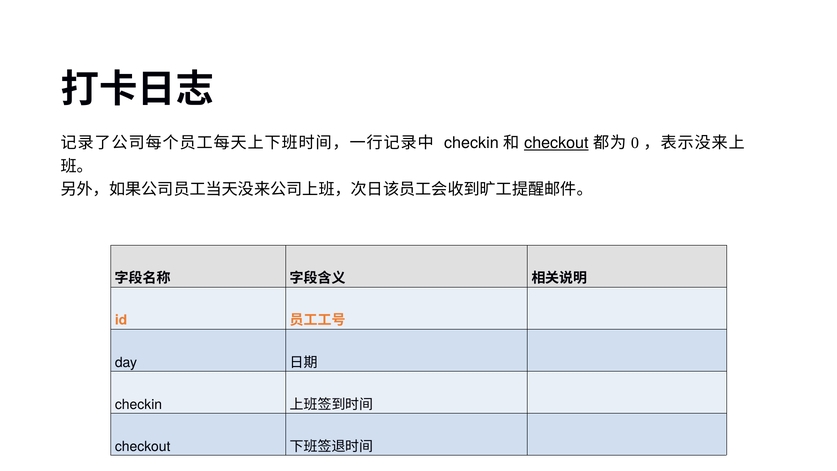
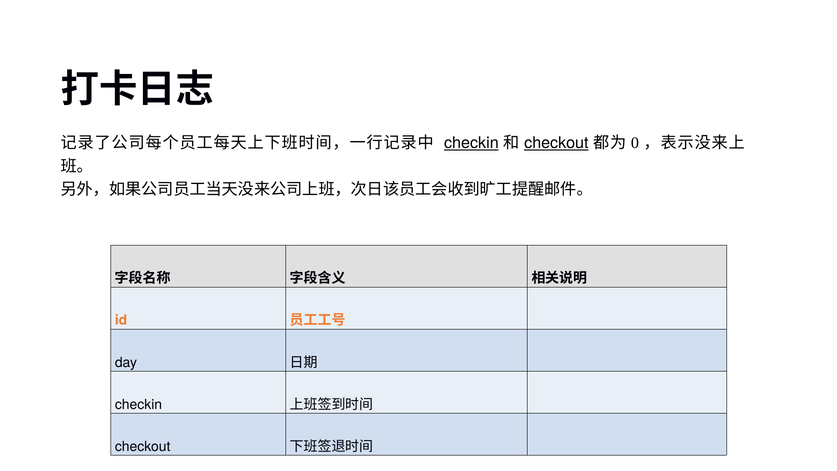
checkin underline: none -> present (471, 143)
